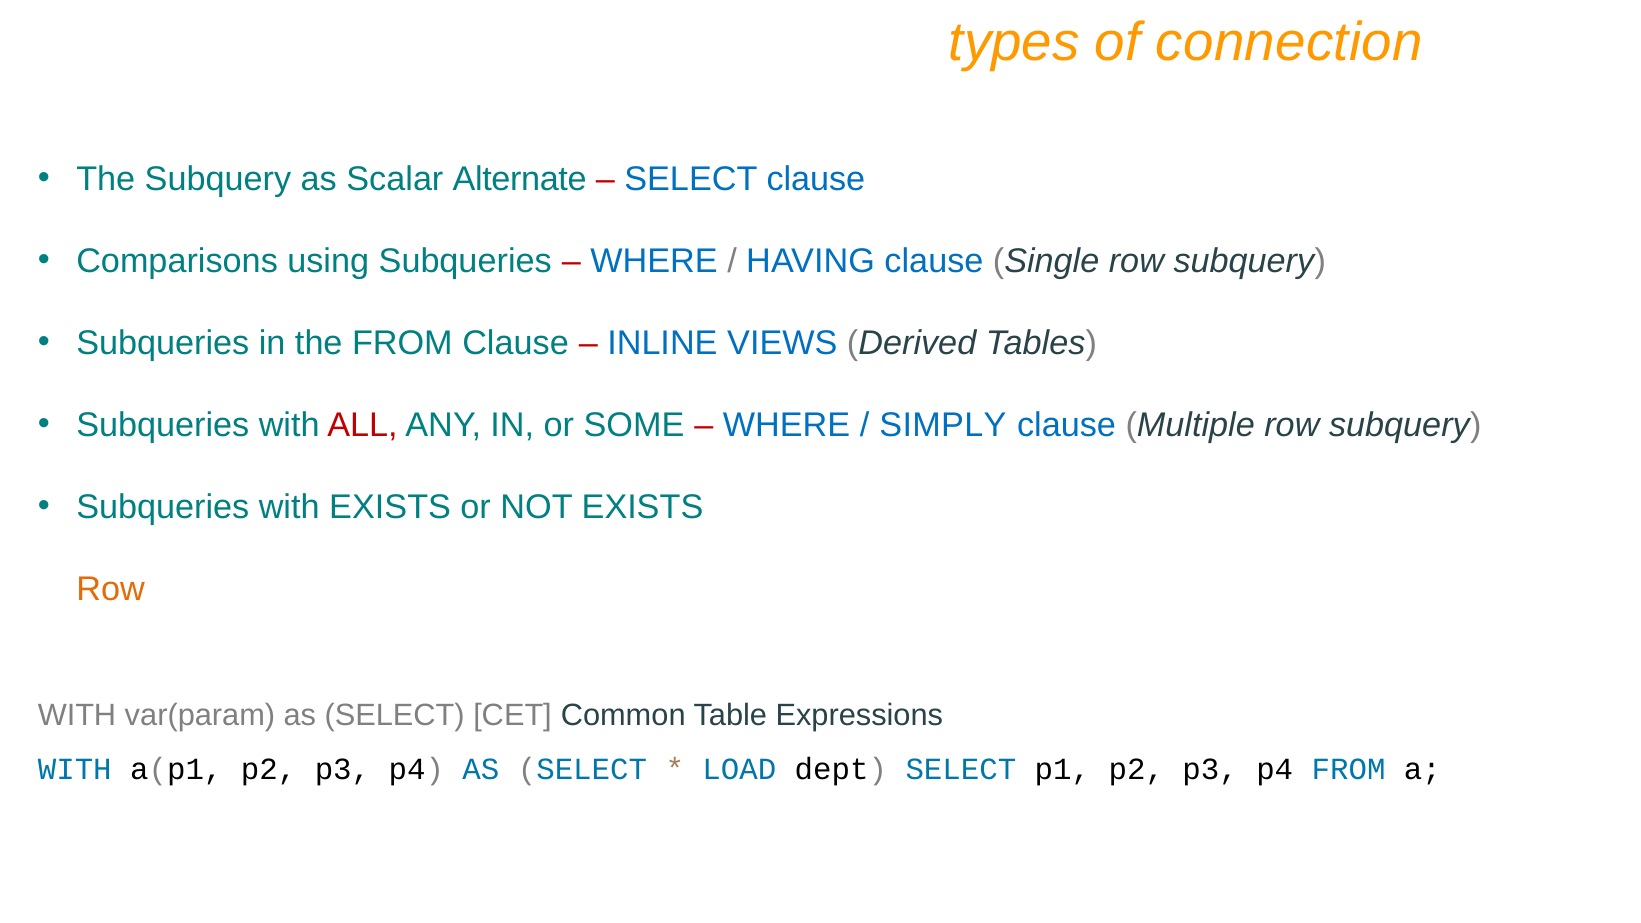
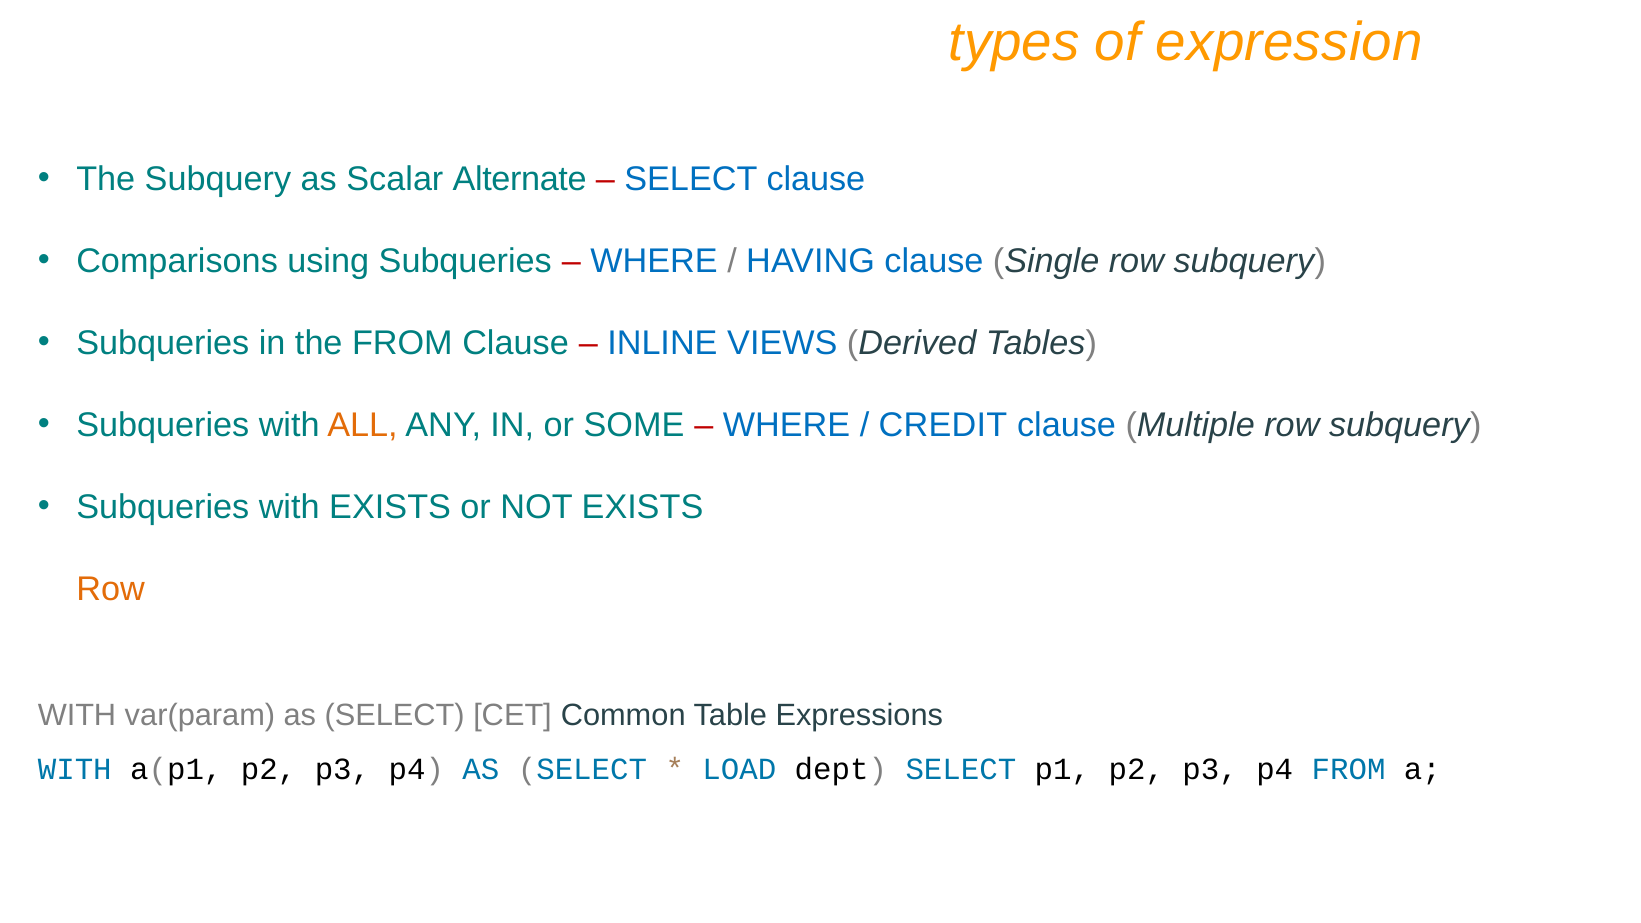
connection: connection -> expression (1289, 43)
ALL colour: red -> orange (363, 426)
SIMPLY: SIMPLY -> CREDIT (943, 426)
